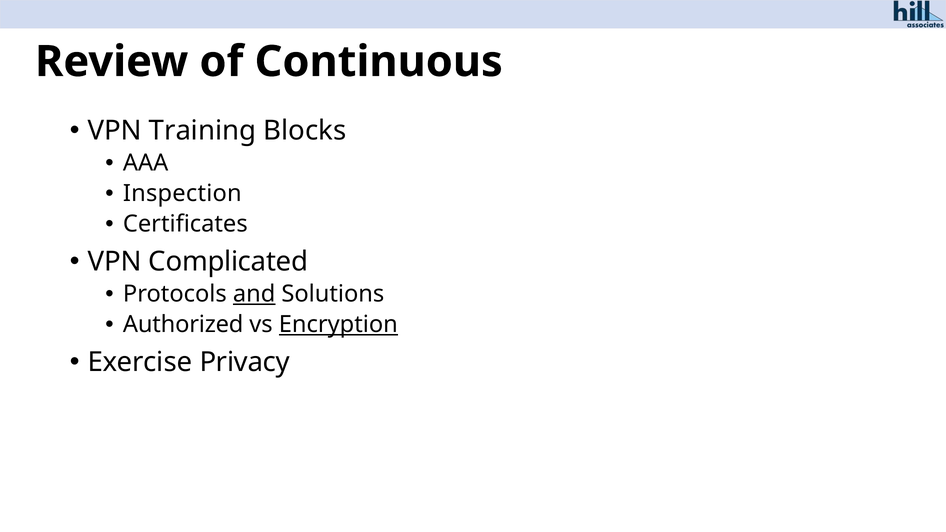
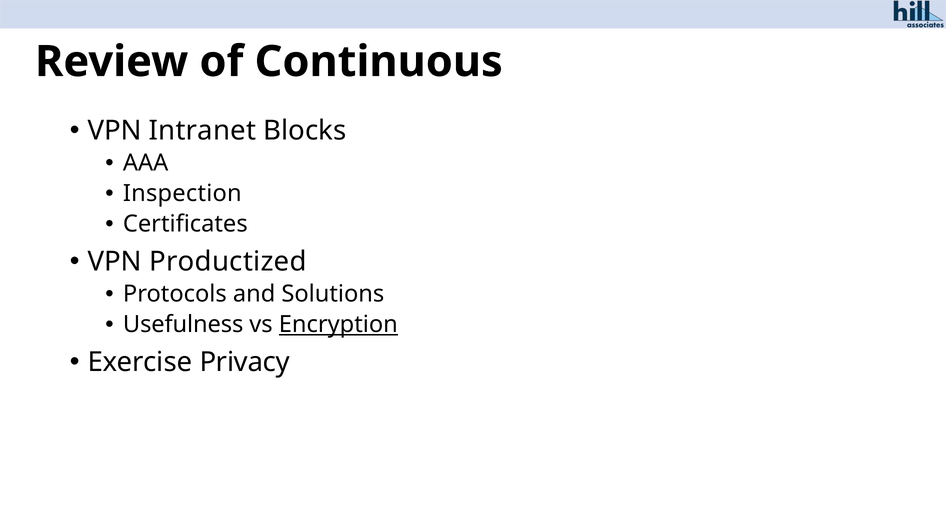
Training: Training -> Intranet (202, 131)
Complicated: Complicated -> Productized (228, 262)
and underline: present -> none (254, 294)
Authorized: Authorized -> Usefulness (183, 325)
